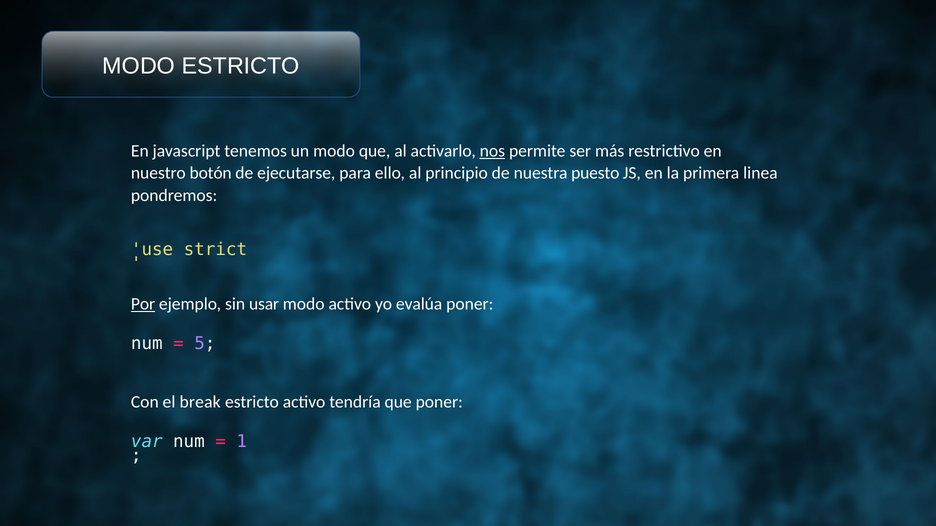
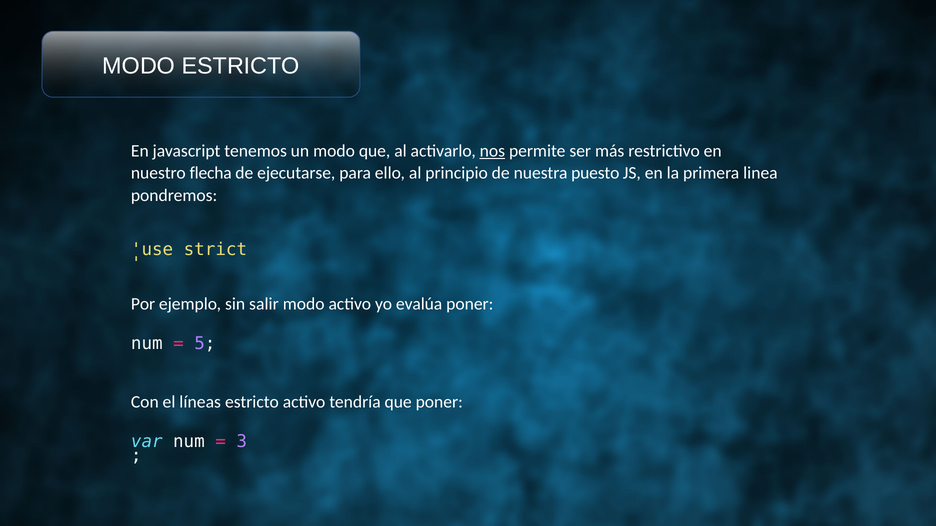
botón: botón -> flecha (211, 173)
Por underline: present -> none (143, 304)
usar: usar -> salir (264, 304)
break: break -> líneas (200, 402)
1: 1 -> 3 (242, 442)
